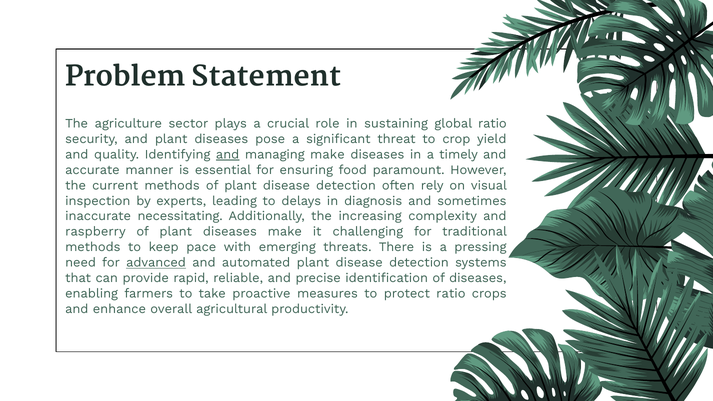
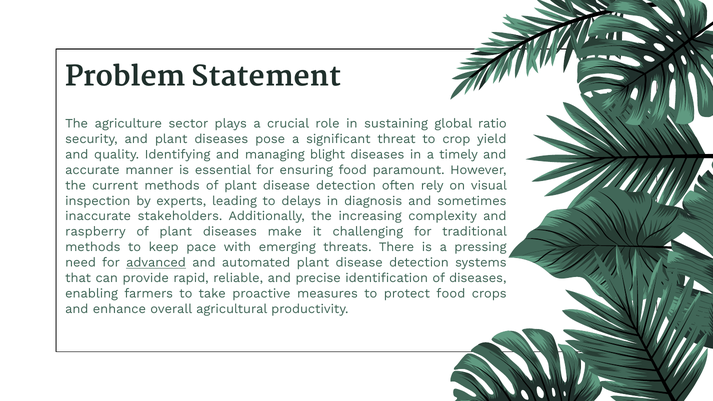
and underline: present -> none (228, 154)
managing make: make -> blight (328, 154)
necessitating: necessitating -> stakeholders (180, 216)
protect ratio: ratio -> food (451, 294)
